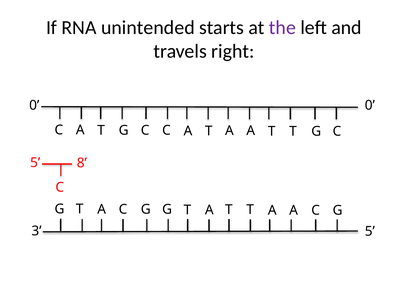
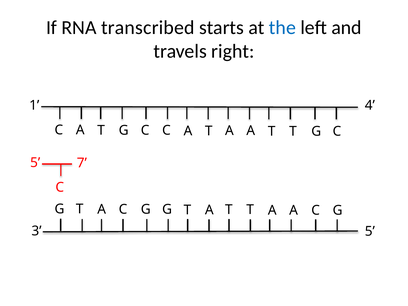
unintended: unintended -> transcribed (148, 28)
the colour: purple -> blue (282, 28)
0: 0 -> 1 (34, 105)
0: 0 -> 4 (370, 105)
8: 8 -> 7 (82, 163)
